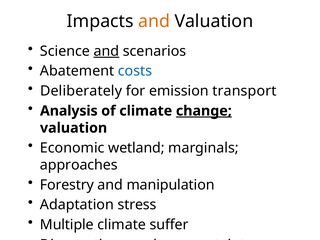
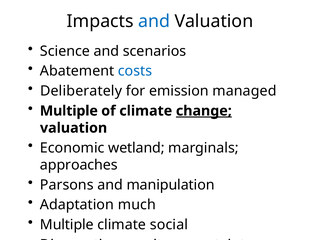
and colour: orange -> blue (154, 21)
and underline: present -> none (106, 51)
transport: transport -> managed (244, 91)
Analysis: Analysis -> Multiple (69, 111)
Forestry: Forestry -> Parsons (67, 185)
stress: stress -> much (137, 205)
suffer: suffer -> social (169, 225)
